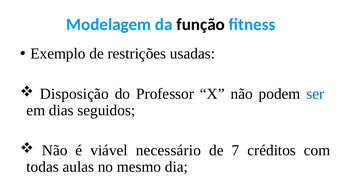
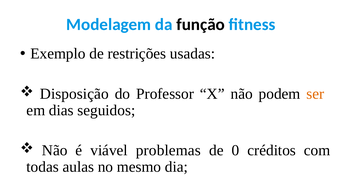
ser colour: blue -> orange (315, 94)
necessário: necessário -> problemas (168, 151)
7: 7 -> 0 (236, 151)
